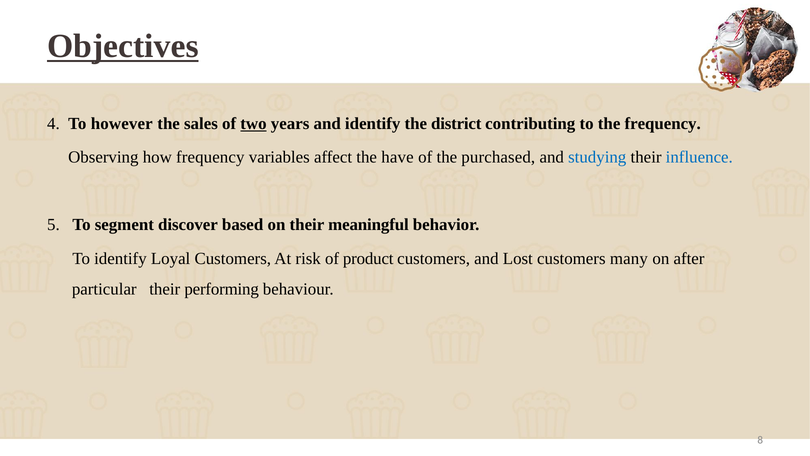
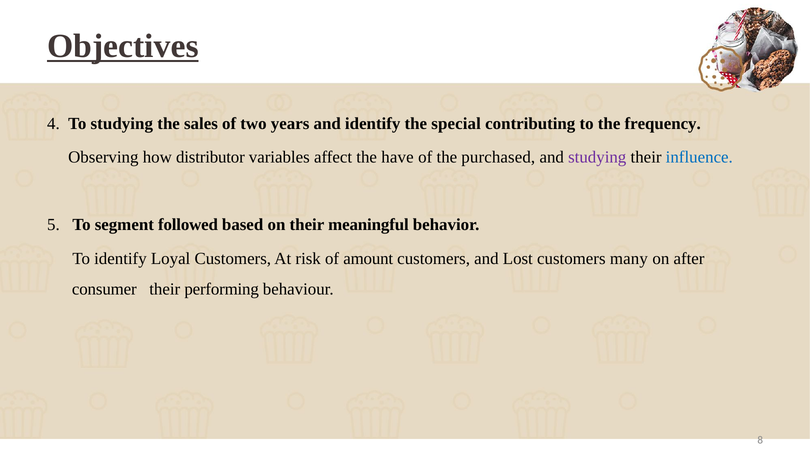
To however: however -> studying (122, 123)
two underline: present -> none (254, 123)
district: district -> special (456, 123)
how frequency: frequency -> distributor (210, 157)
studying colour: blue -> purple (597, 157)
discover: discover -> followed (188, 225)
product: product -> amount (368, 258)
particular: particular -> consumer (104, 289)
